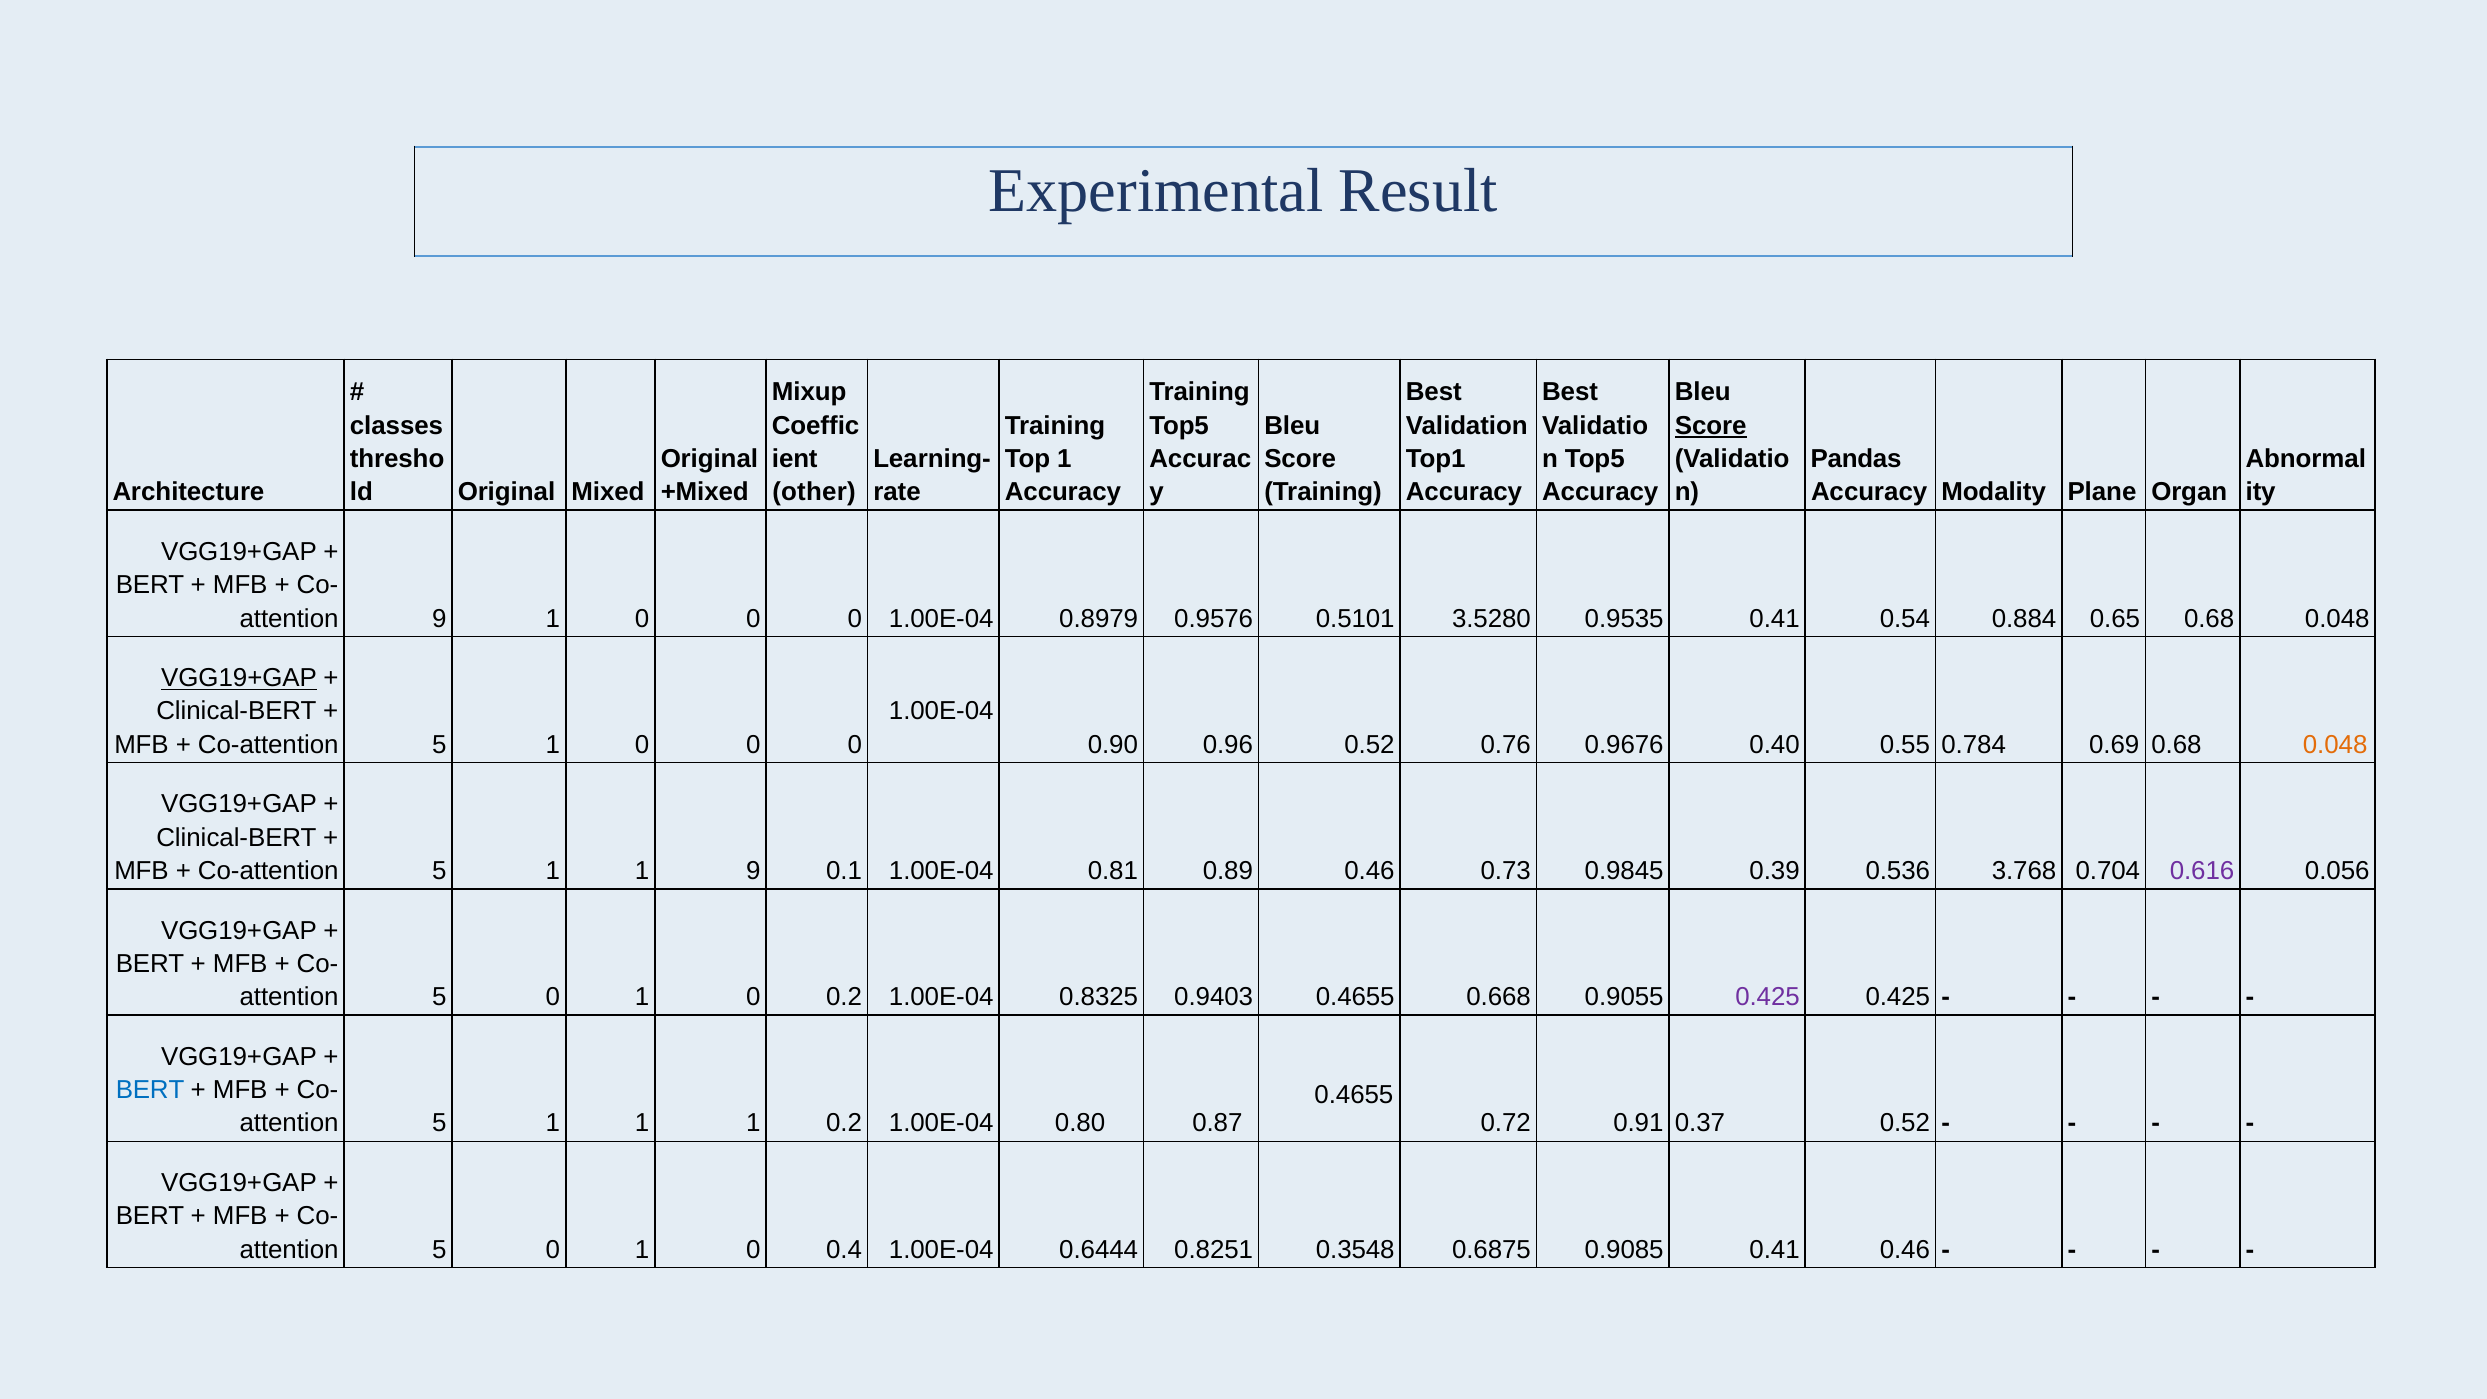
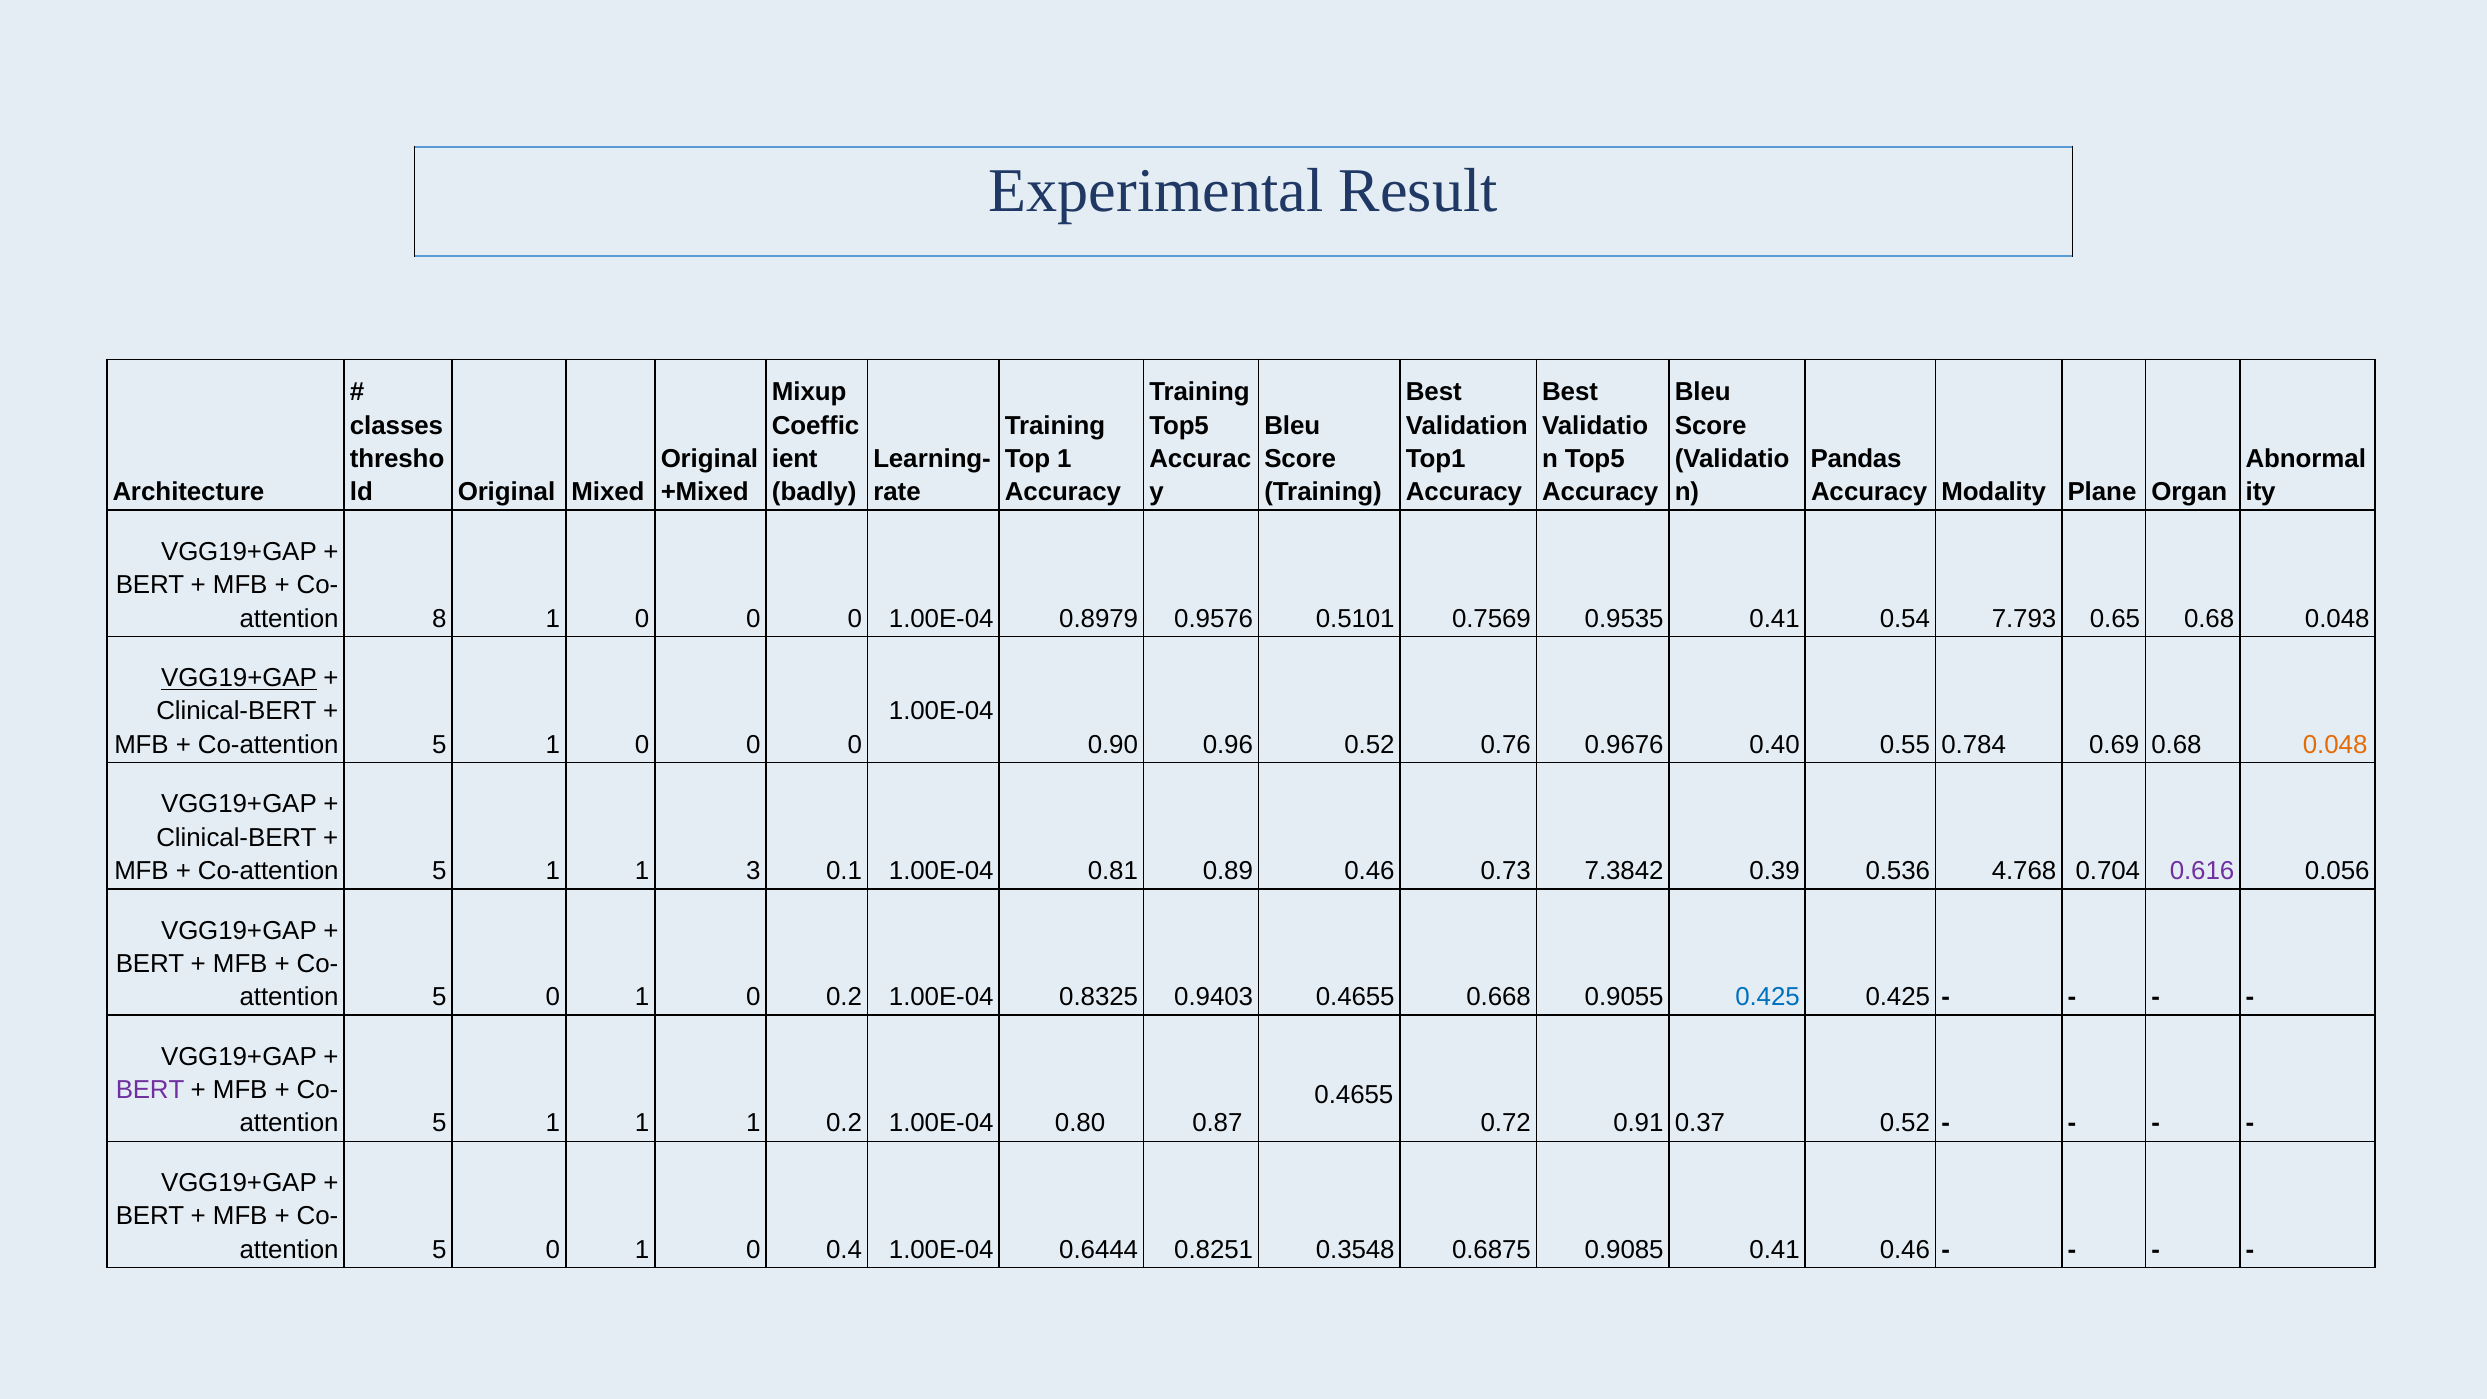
Score underline: present -> none (1711, 426)
other: other -> badly (814, 492)
9: 9 -> 8 (439, 618)
3.5280: 3.5280 -> 0.7569 (1491, 618)
0.884: 0.884 -> 7.793 (2024, 618)
1 9: 9 -> 3 (753, 871)
0.9845: 0.9845 -> 7.3842 (1624, 871)
3.768: 3.768 -> 4.768 (2024, 871)
0.425 colour: purple -> blue (1768, 997)
BERT colour: blue -> purple (150, 1090)
